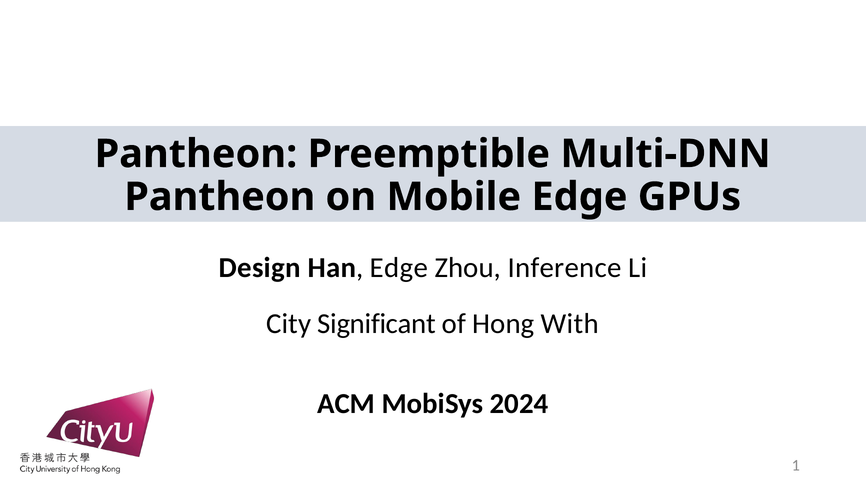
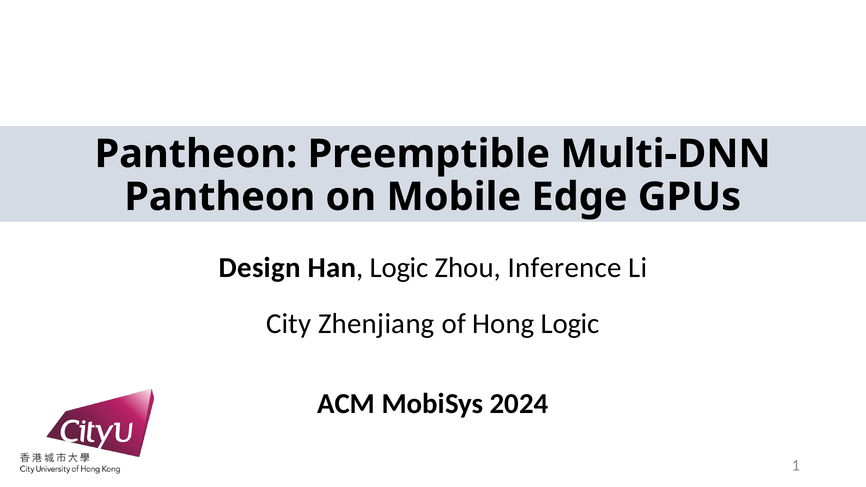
Han Edge: Edge -> Logic (399, 268)
Significant: Significant -> Zhenjiang (376, 324)
Hong With: With -> Logic (570, 324)
